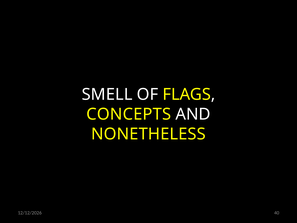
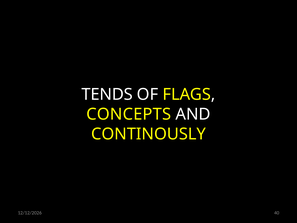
SMELL: SMELL -> TENDS (107, 94)
NONETHELESS: NONETHELESS -> CONTINOUSLY (148, 134)
